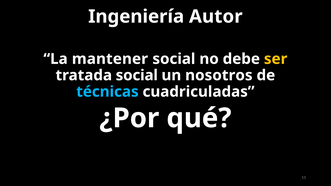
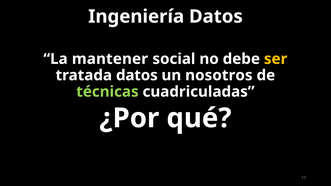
Ingeniería Autor: Autor -> Datos (216, 17)
tratada social: social -> datos (137, 75)
técnicas colour: light blue -> light green (107, 92)
